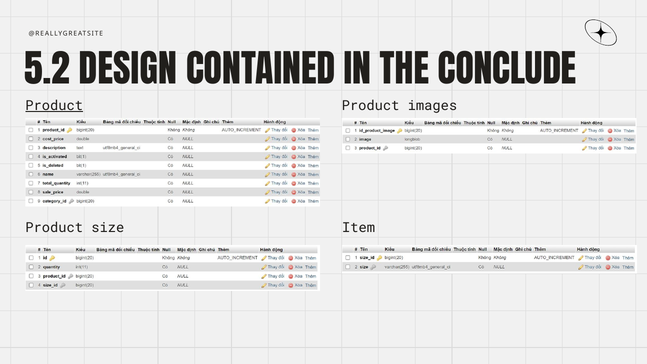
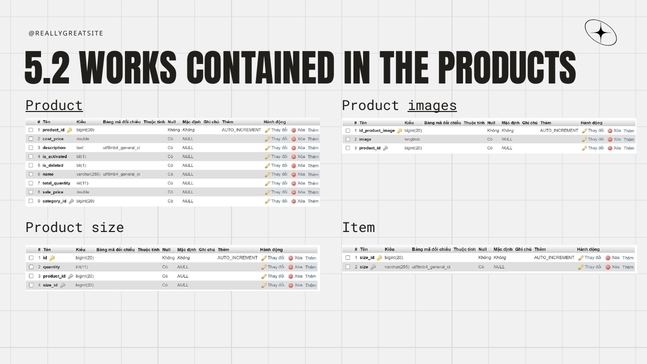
DESIGN: DESIGN -> WORKS (128, 71)
CONCLUDE: CONCLUDE -> PRODUCTS (507, 71)
images underline: none -> present (432, 105)
